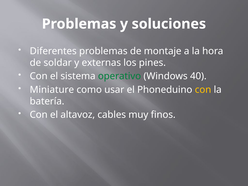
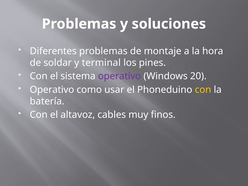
externas: externas -> terminal (101, 63)
operativo colour: green -> purple (120, 76)
40: 40 -> 20 (198, 76)
Miniature: Miniature -> Operativo (52, 90)
